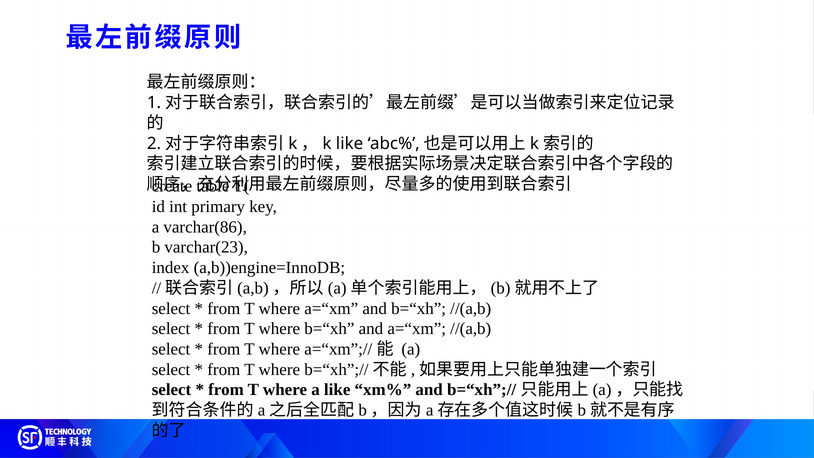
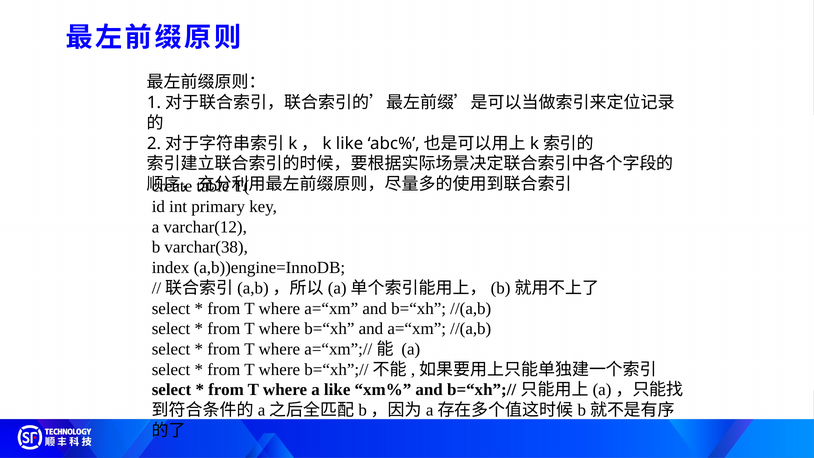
varchar(86: varchar(86 -> varchar(12 (205, 227)
varchar(23: varchar(23 -> varchar(38 (206, 247)
